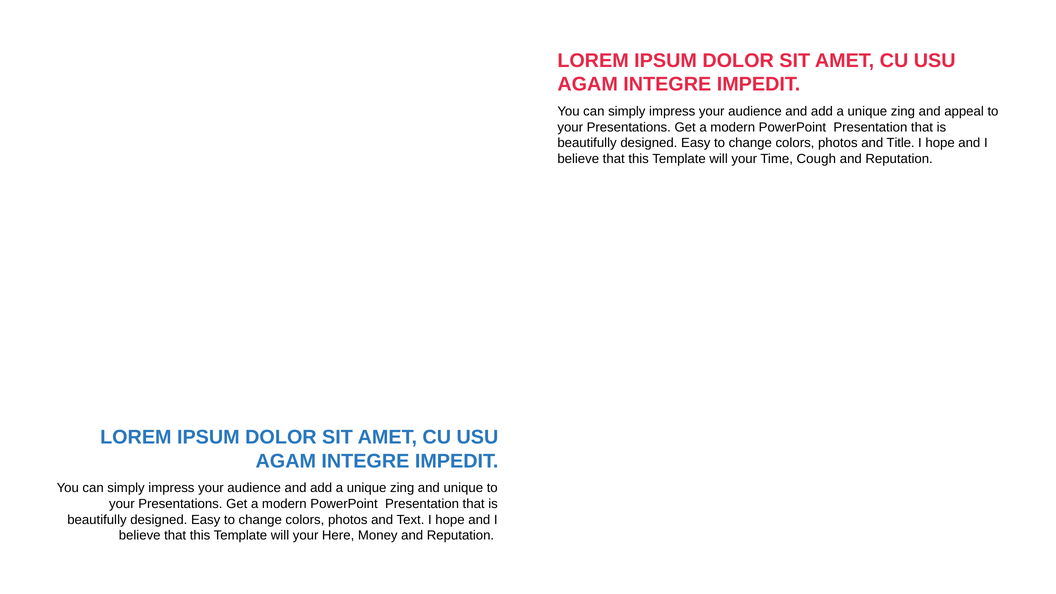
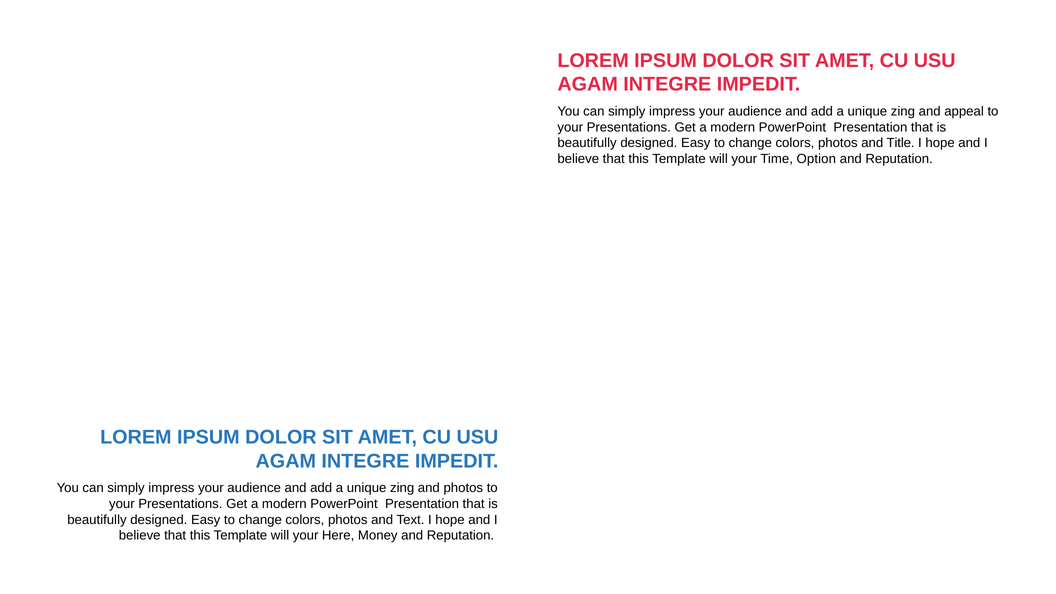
Cough: Cough -> Option (816, 159)
and unique: unique -> photos (463, 488)
